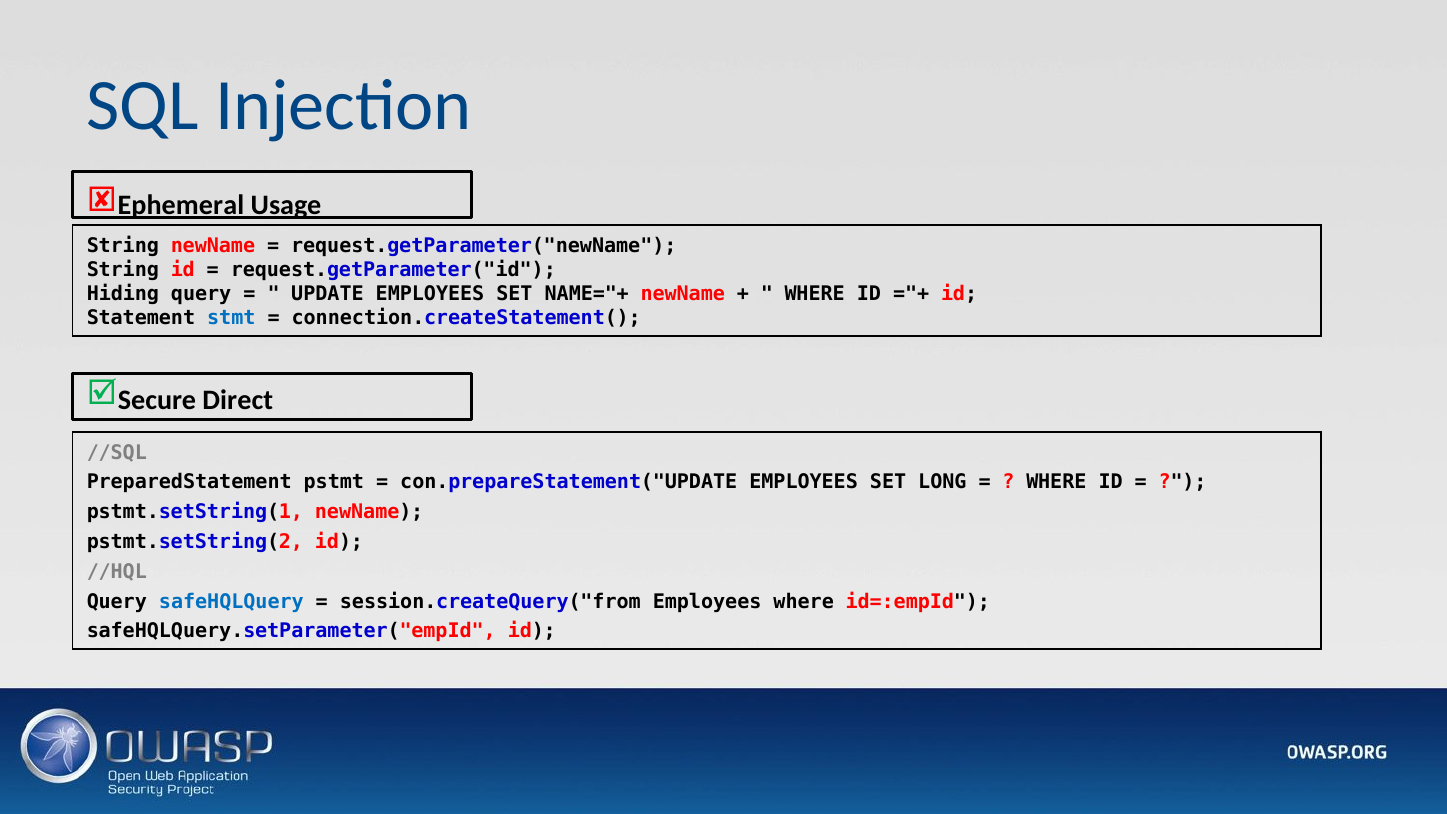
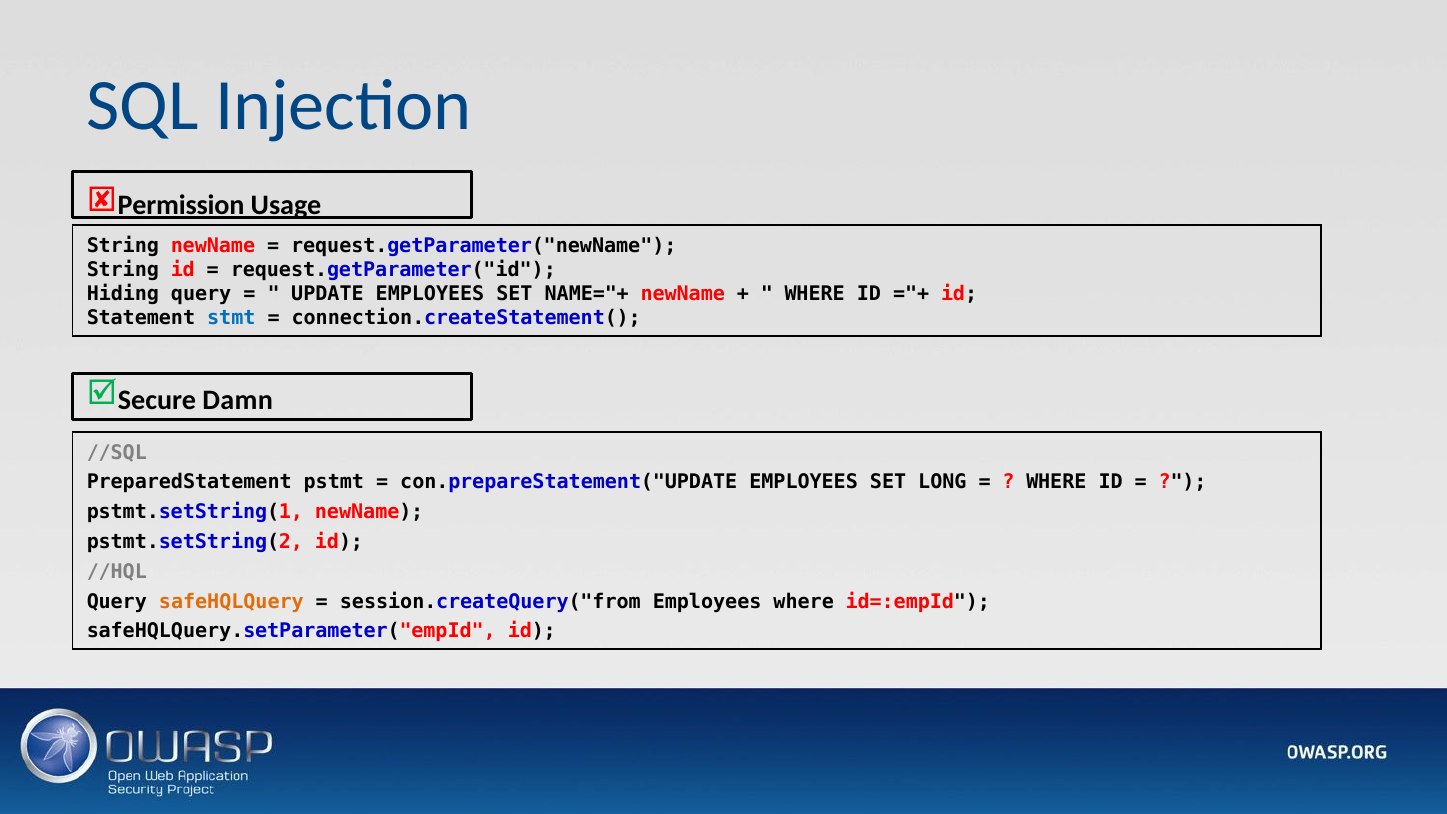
Ephemeral: Ephemeral -> Permission (181, 205)
Direct: Direct -> Damn (238, 401)
safeHQLQuery colour: blue -> orange (231, 601)
